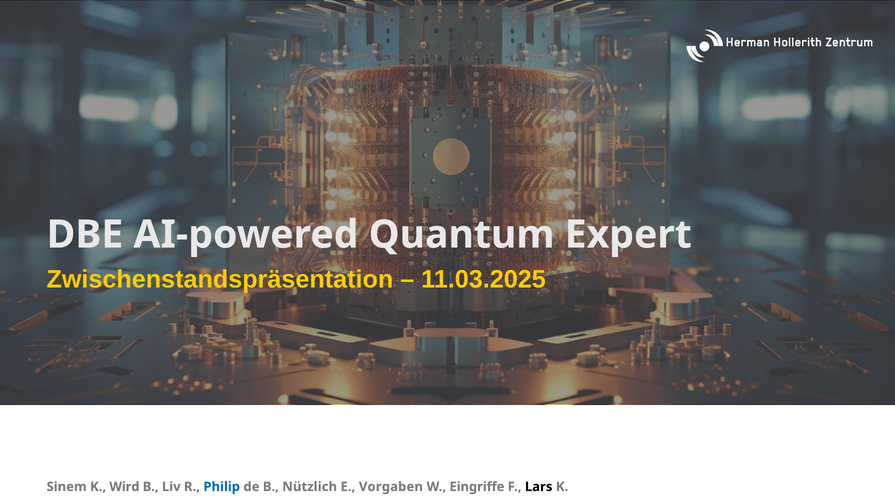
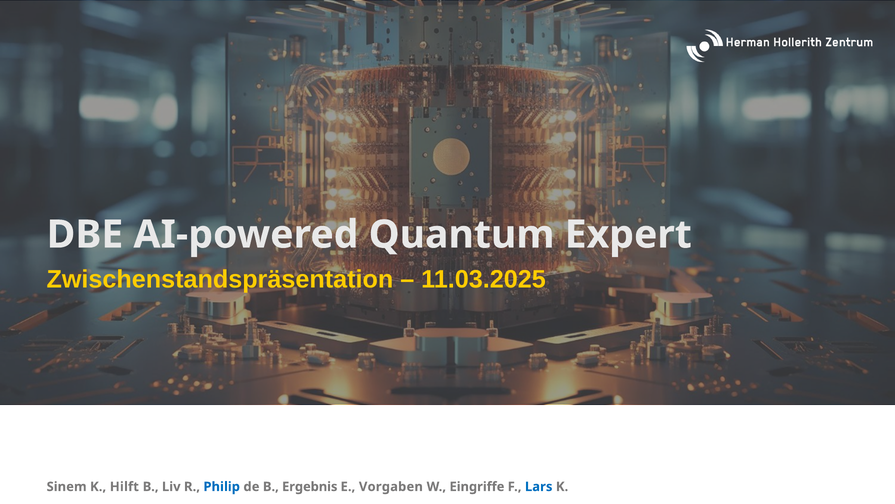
Wird: Wird -> Hilft (124, 486)
Nützlich: Nützlich -> Ergebnis (310, 486)
Lars colour: black -> blue (539, 486)
